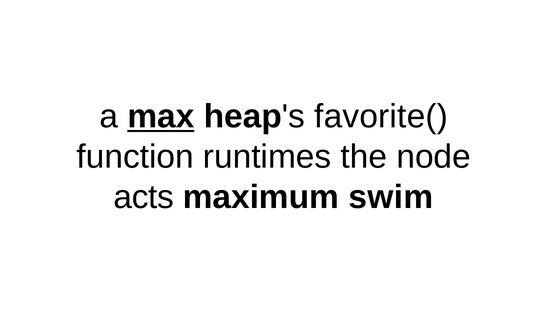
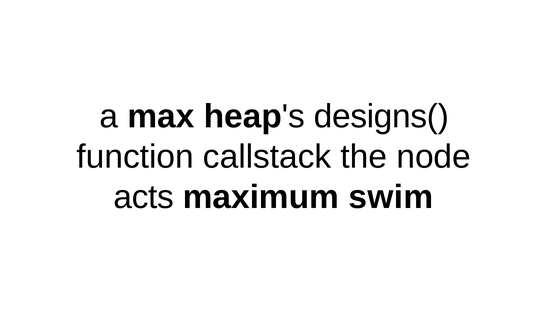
max underline: present -> none (161, 116)
favorite(: favorite( -> designs( (381, 116)
runtimes: runtimes -> callstack (267, 156)
